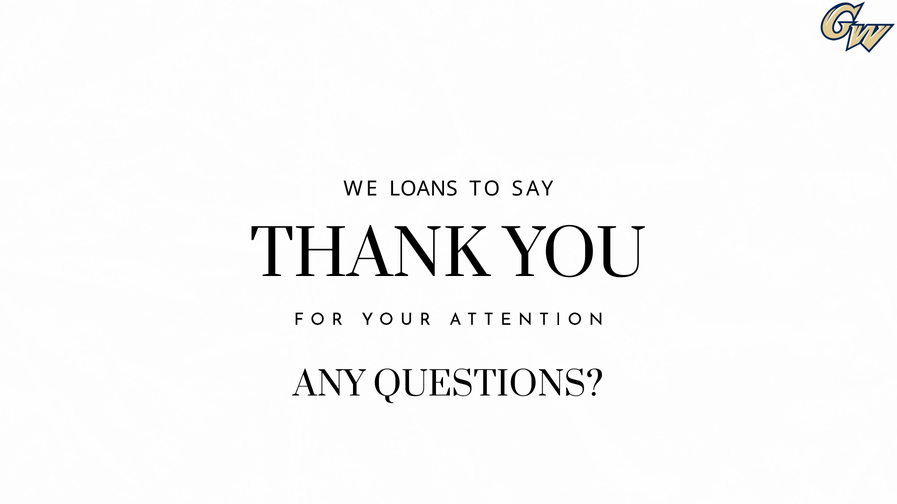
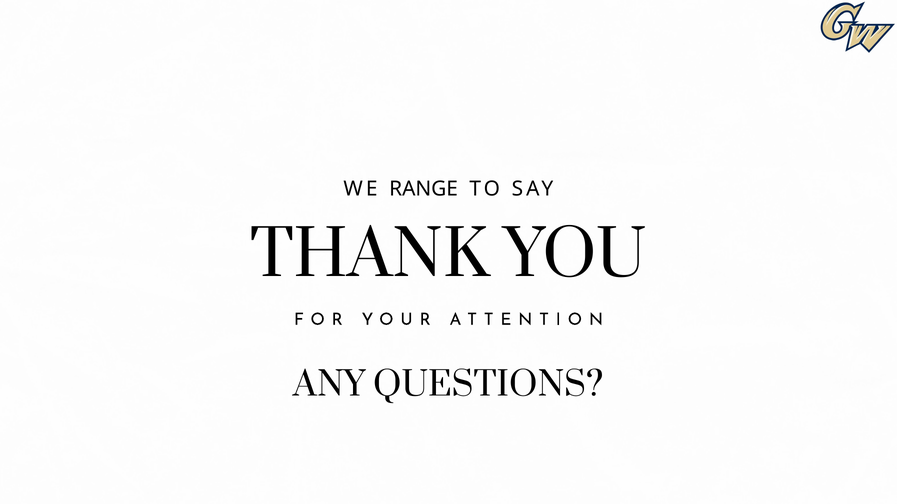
LOANS: LOANS -> RANGE (424, 189)
